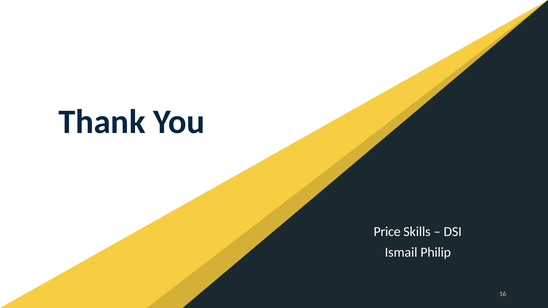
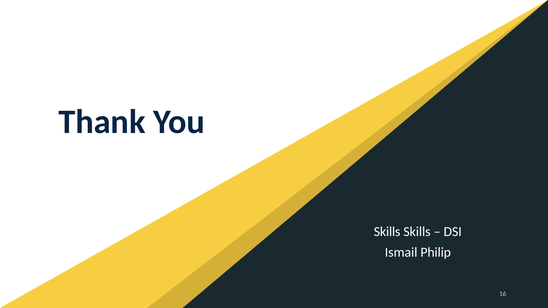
Price: Price -> Skills (387, 232)
